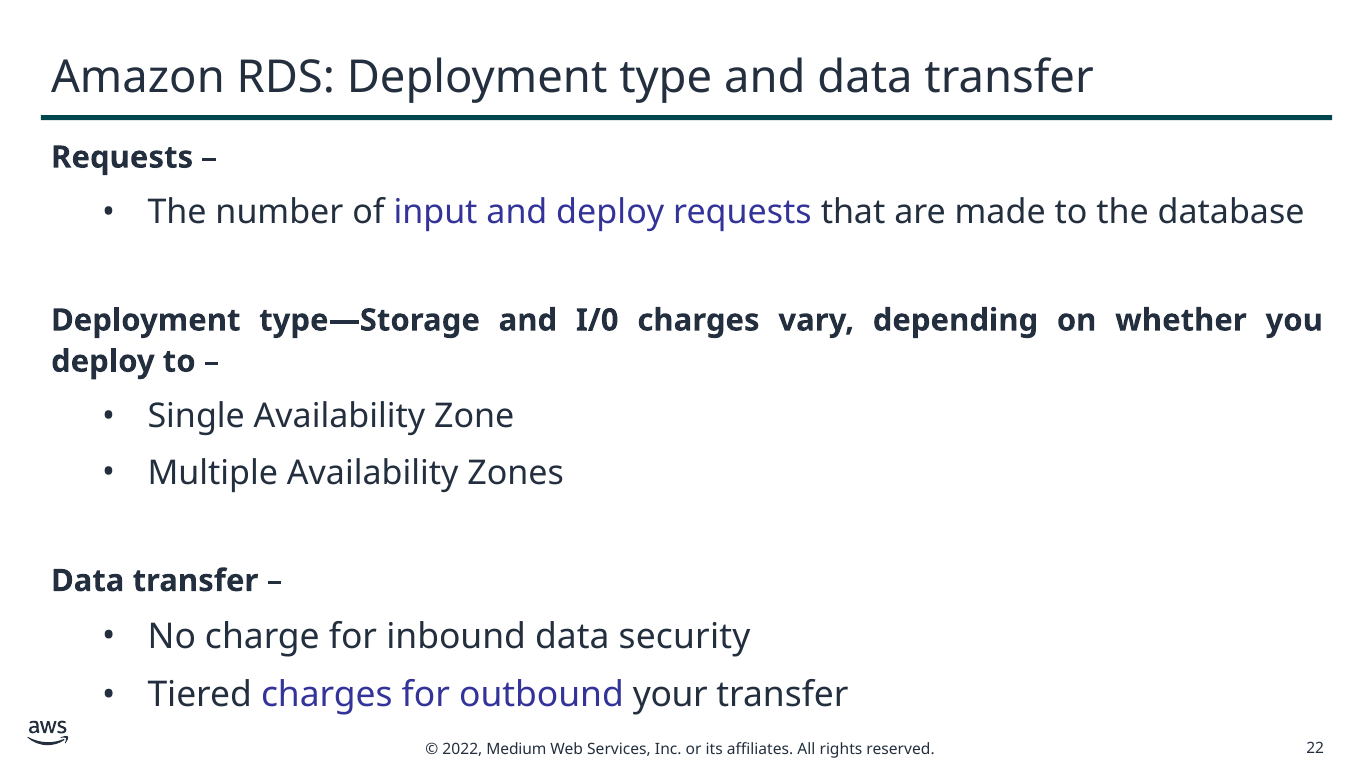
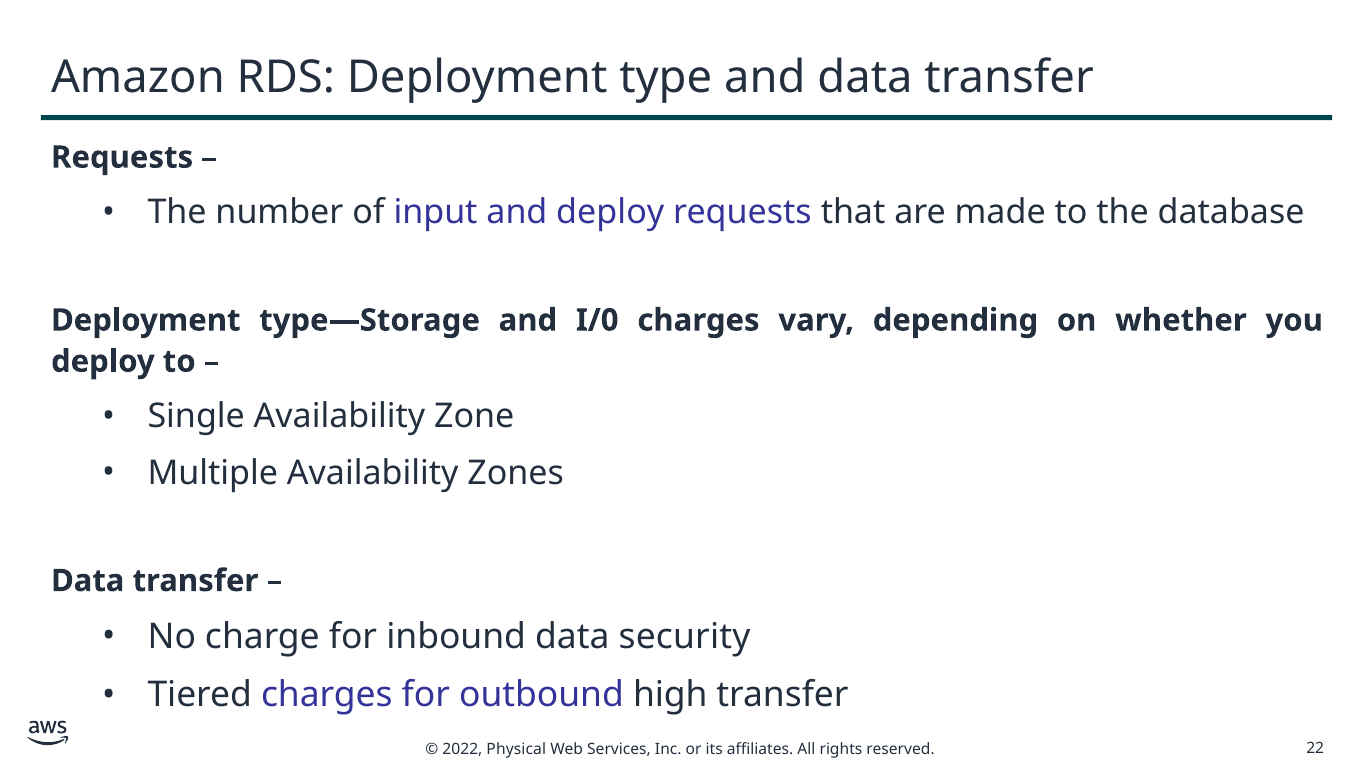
your: your -> high (670, 694)
Medium: Medium -> Physical (516, 749)
